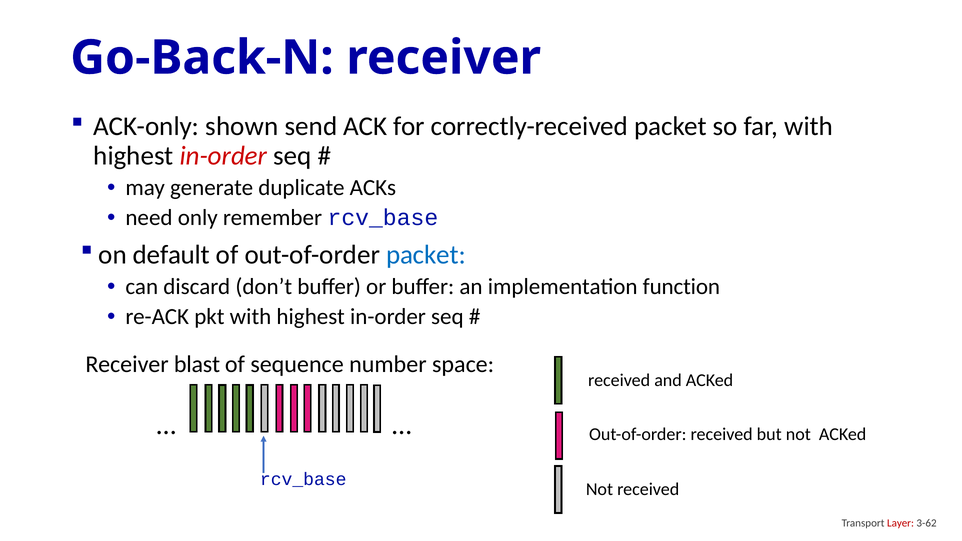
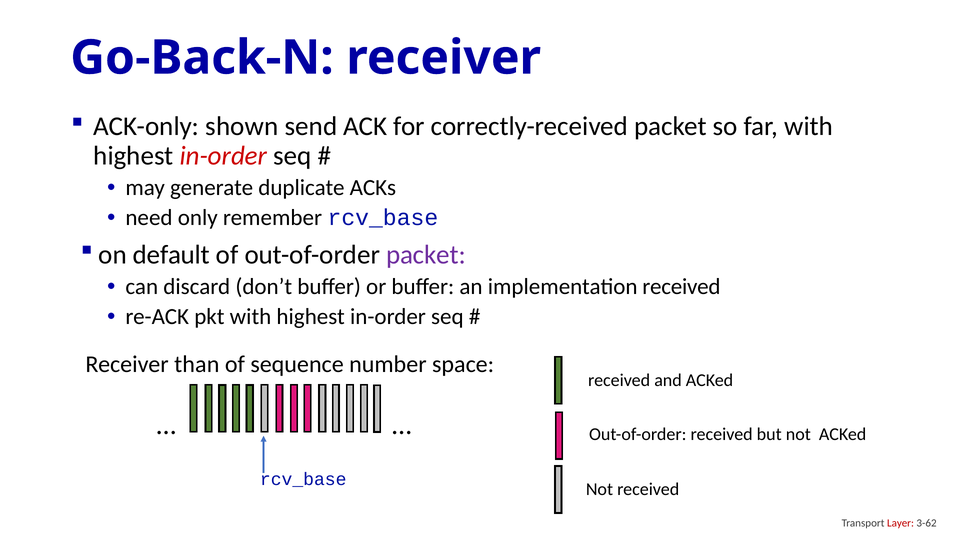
packet colour: blue -> purple (426, 255)
implementation function: function -> received (681, 287)
blast: blast -> than (197, 364)
